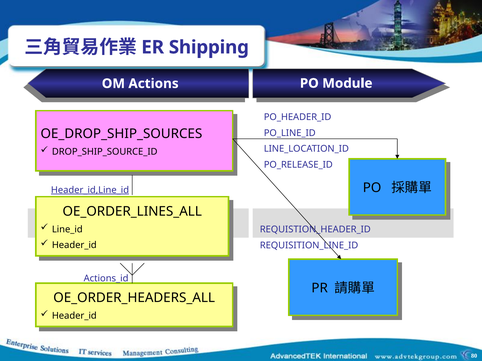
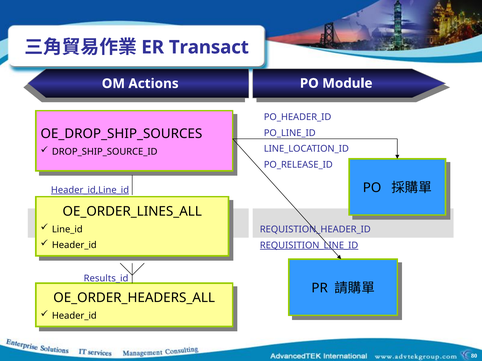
Shipping: Shipping -> Transact (209, 47)
REQUISITION_LINE_ID underline: none -> present (309, 246)
Actions_id: Actions_id -> Results_id (106, 279)
